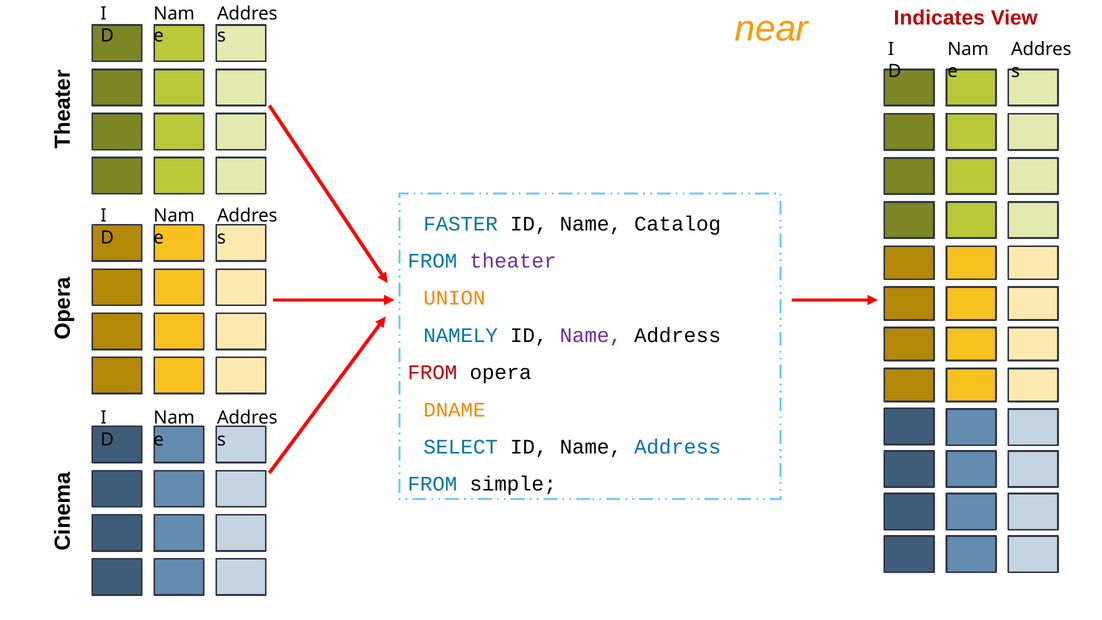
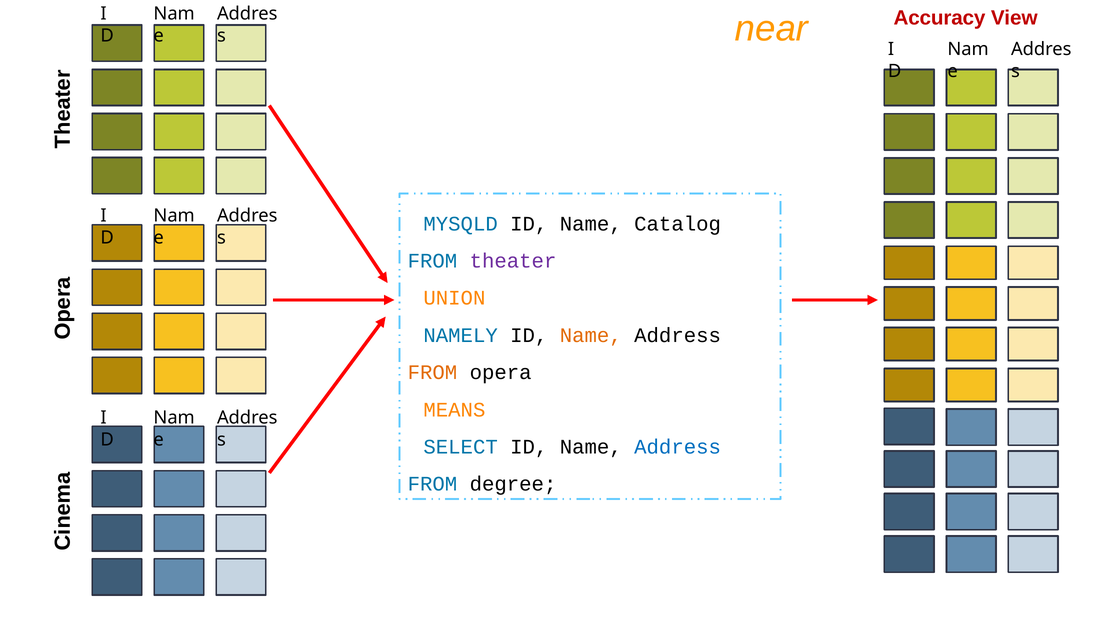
Indicates: Indicates -> Accuracy (939, 18)
FASTER: FASTER -> MYSQLD (461, 224)
Name colour: purple -> orange (591, 335)
FROM colour: red -> orange (432, 372)
DNAME: DNAME -> MEANS (454, 410)
simple: simple -> degree (513, 484)
